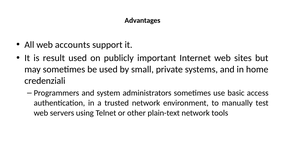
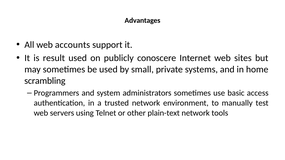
important: important -> conoscere (157, 58)
credenziali: credenziali -> scrambling (45, 81)
